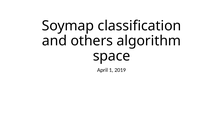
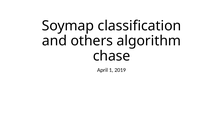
space: space -> chase (112, 56)
